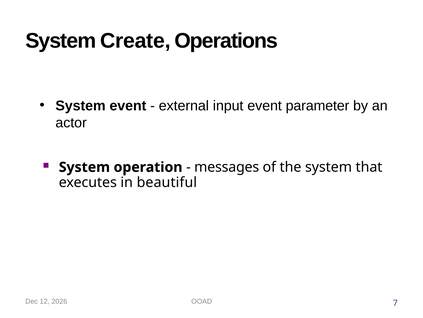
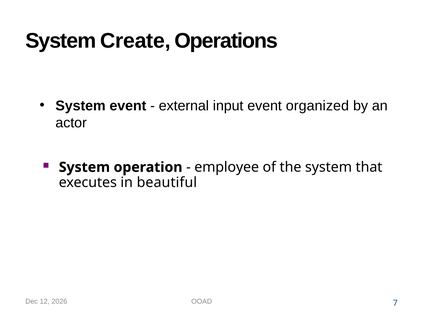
parameter: parameter -> organized (317, 105)
messages: messages -> employee (227, 167)
